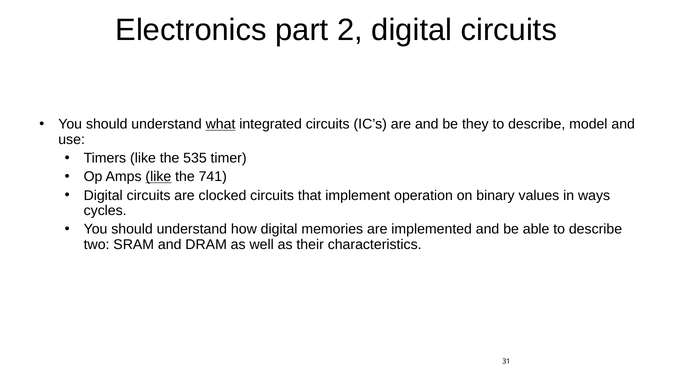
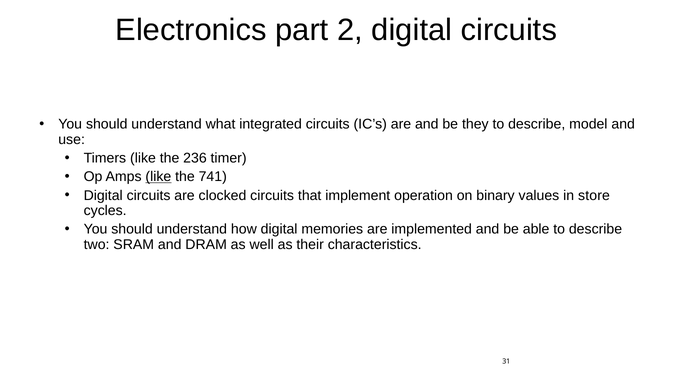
what underline: present -> none (221, 125)
535: 535 -> 236 (195, 158)
ways: ways -> store (594, 196)
